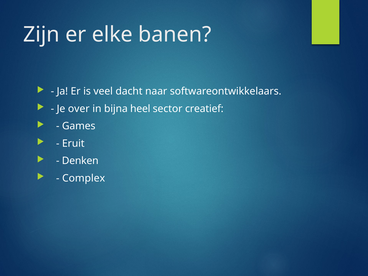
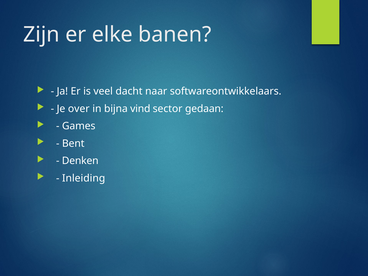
heel: heel -> vind (140, 109)
creatief: creatief -> gedaan (204, 109)
Eruit: Eruit -> Bent (73, 143)
Complex: Complex -> Inleiding (84, 178)
